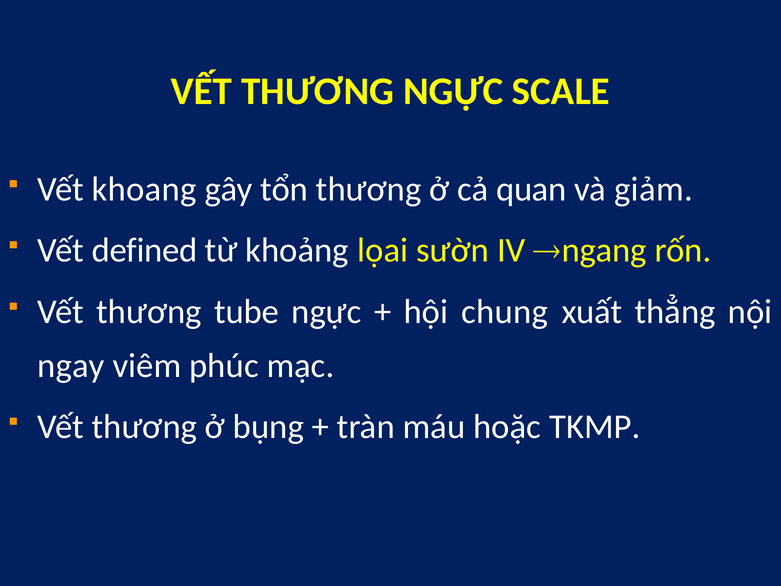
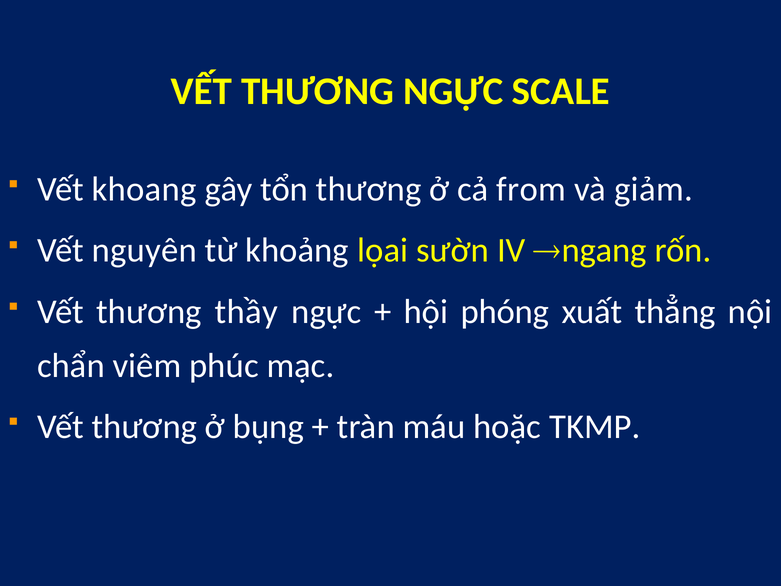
quan: quan -> from (531, 189)
defined: defined -> nguyên (144, 250)
tube: tube -> thầy (246, 312)
chung: chung -> phóng (505, 312)
ngay: ngay -> chẩn (71, 366)
